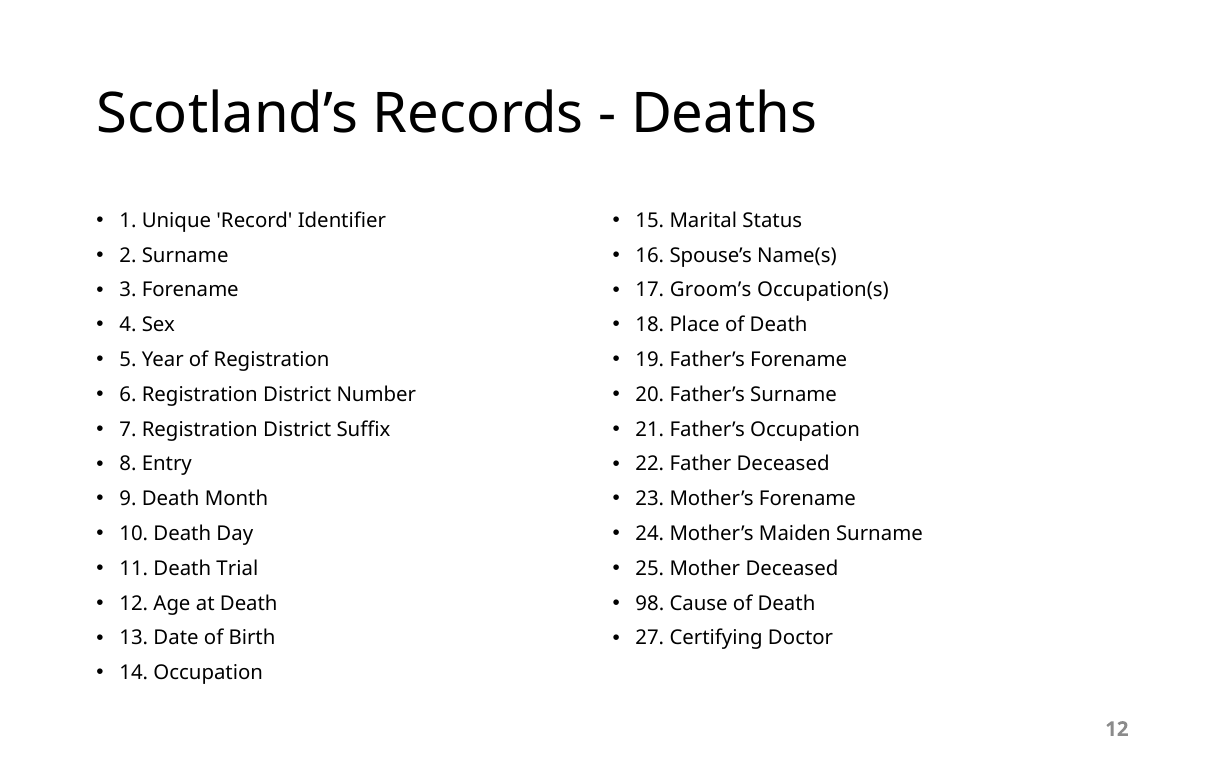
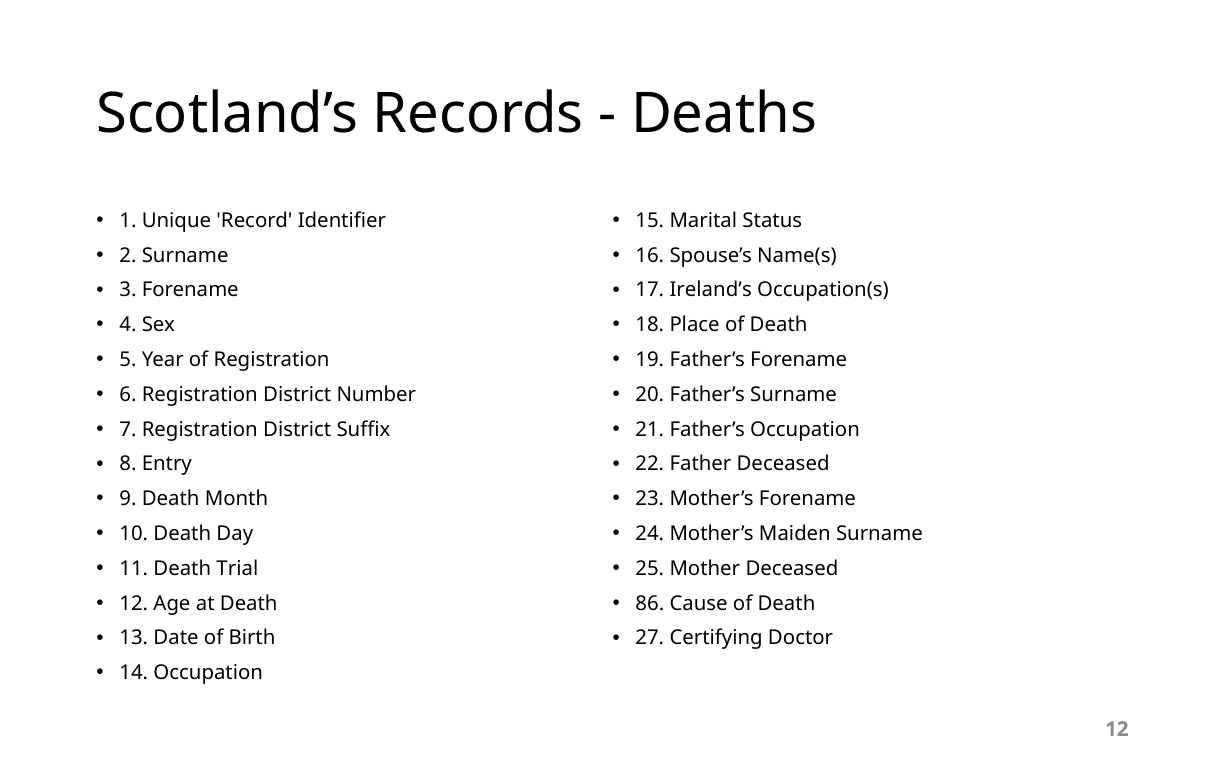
Groom’s: Groom’s -> Ireland’s (711, 290)
98: 98 -> 86 (650, 604)
